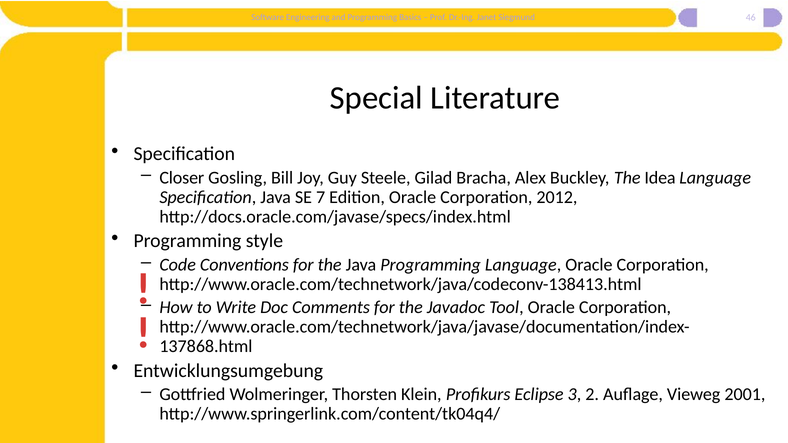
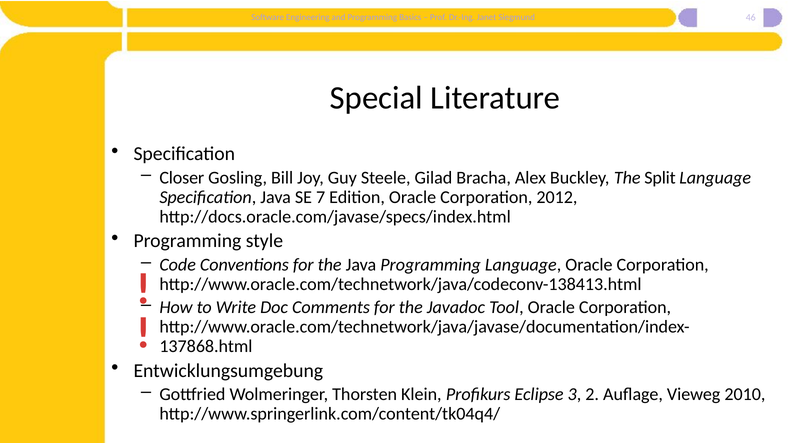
Idea: Idea -> Split (660, 178)
2001: 2001 -> 2010 (745, 394)
